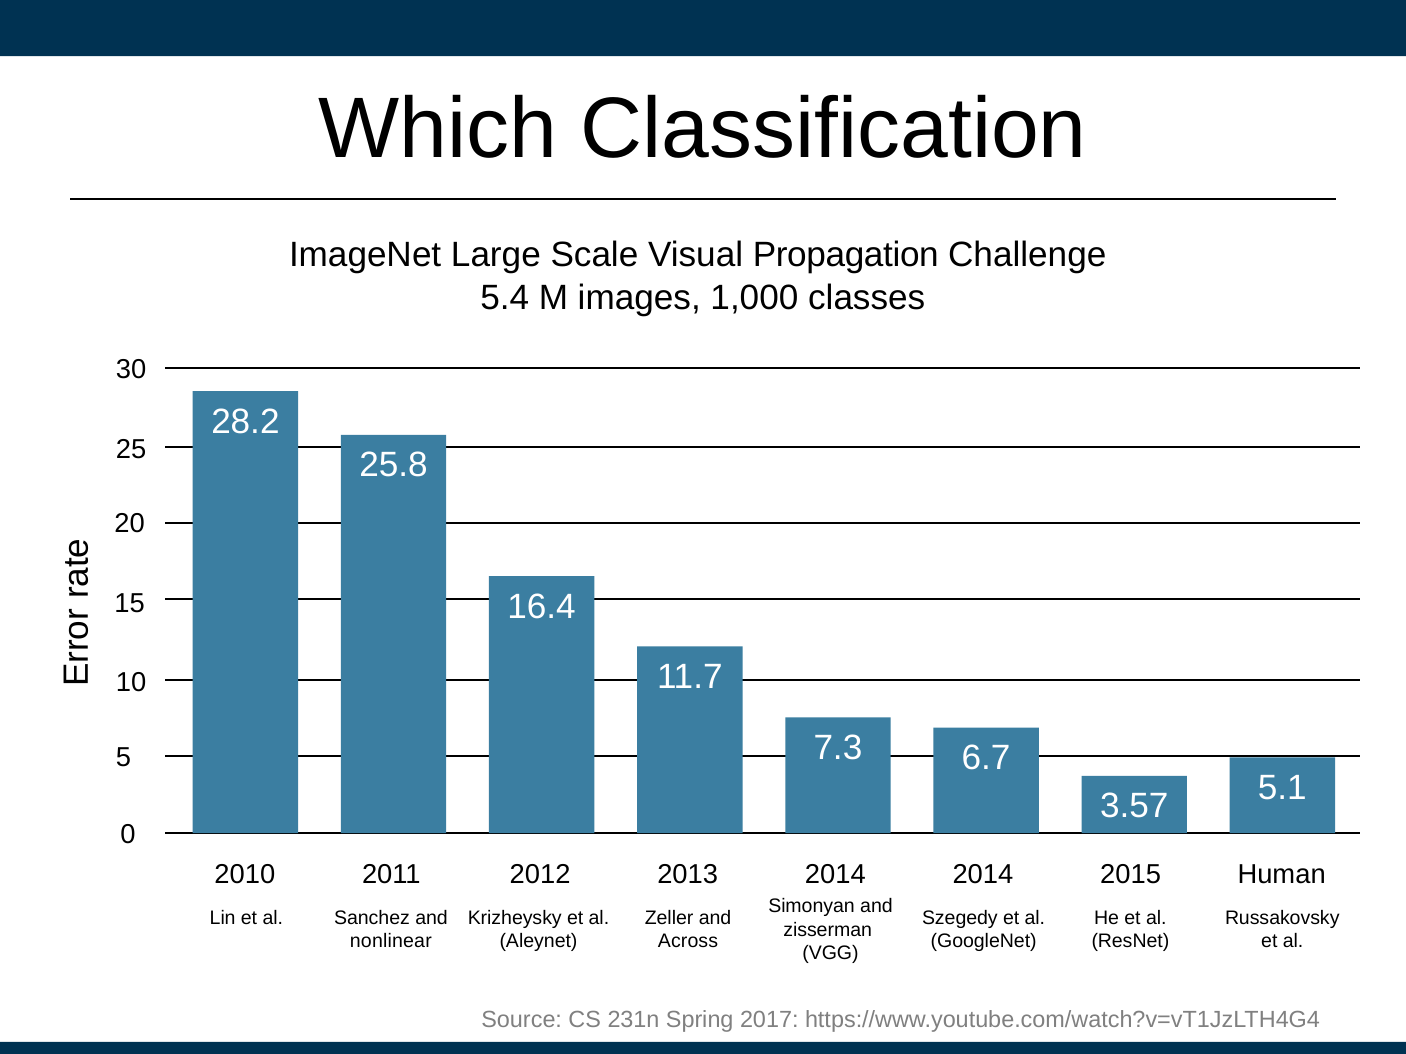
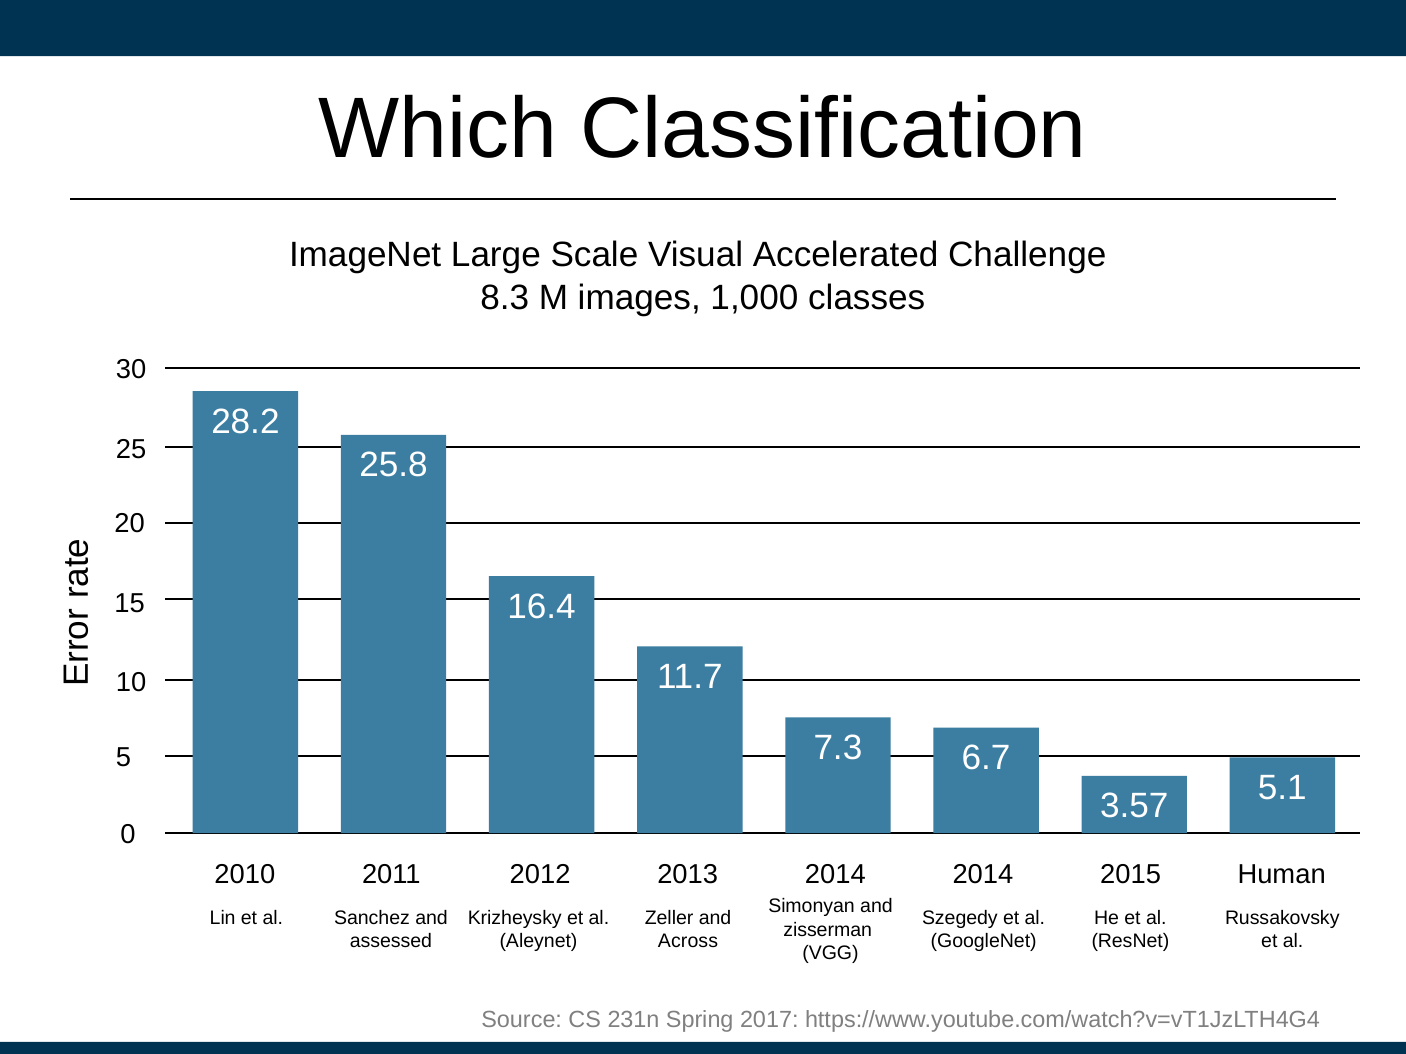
Propagation: Propagation -> Accelerated (846, 255)
5.4: 5.4 -> 8.3 (505, 298)
nonlinear: nonlinear -> assessed (391, 942)
